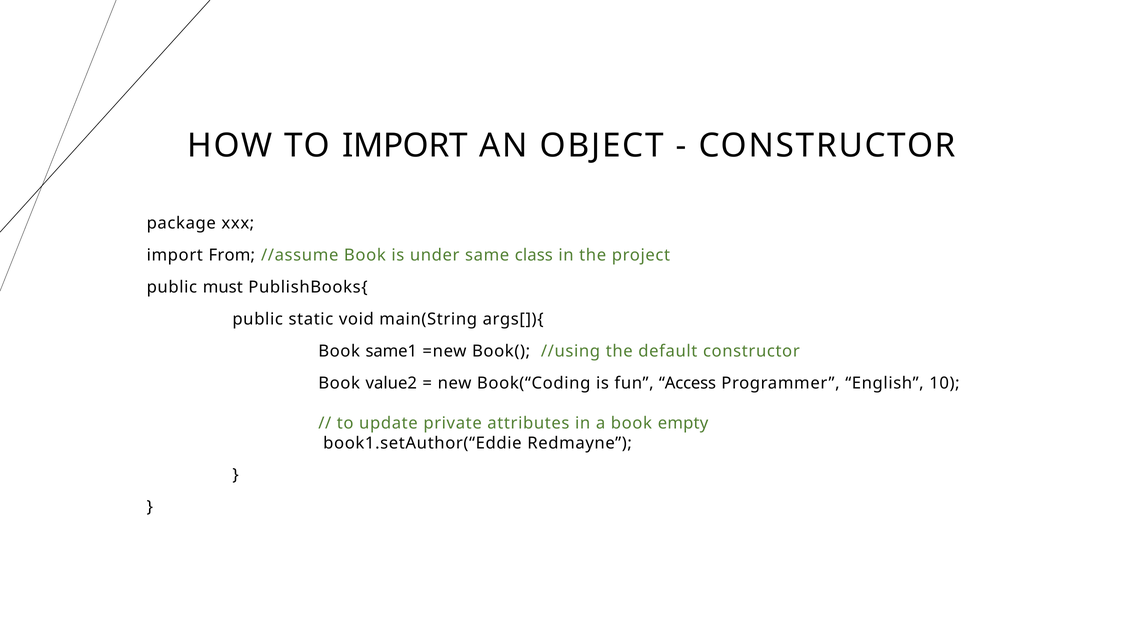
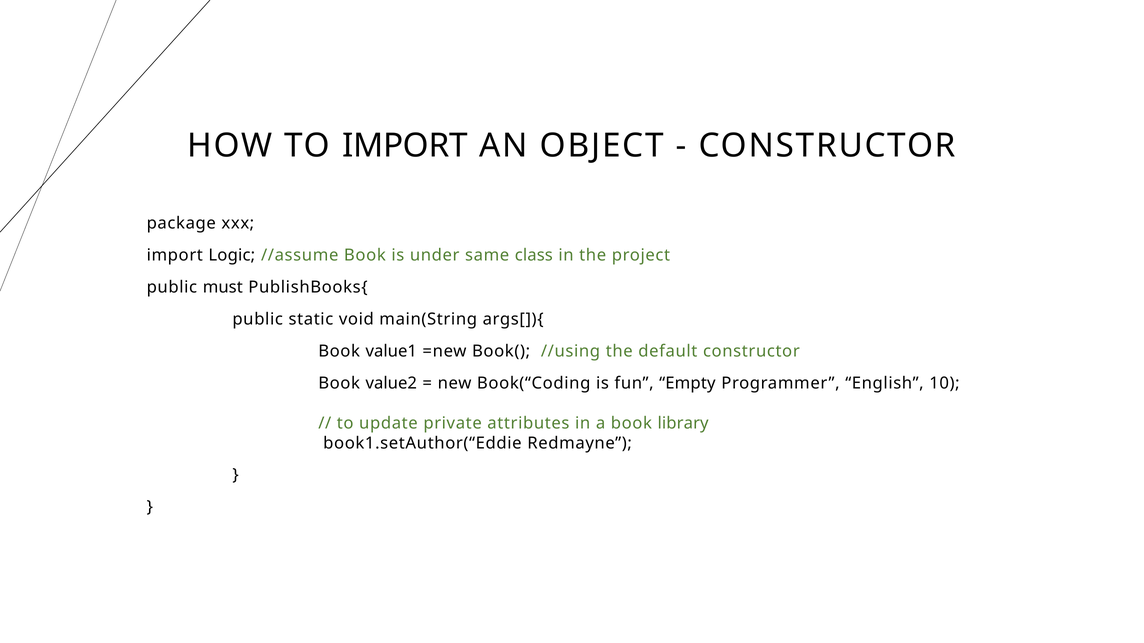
From: From -> Logic (232, 255)
same1: same1 -> value1 (391, 351)
Access: Access -> Empty (687, 383)
empty: empty -> library (683, 423)
